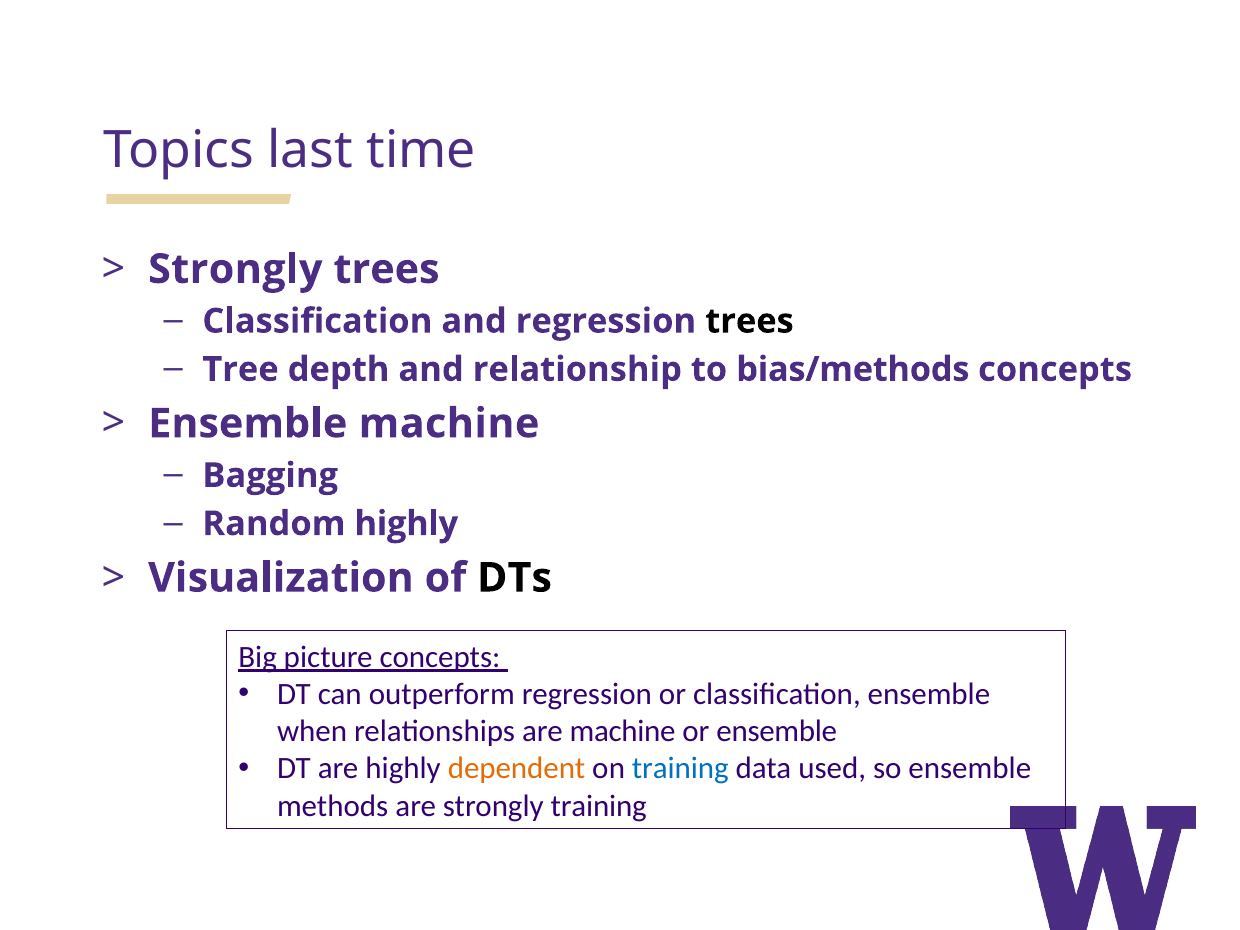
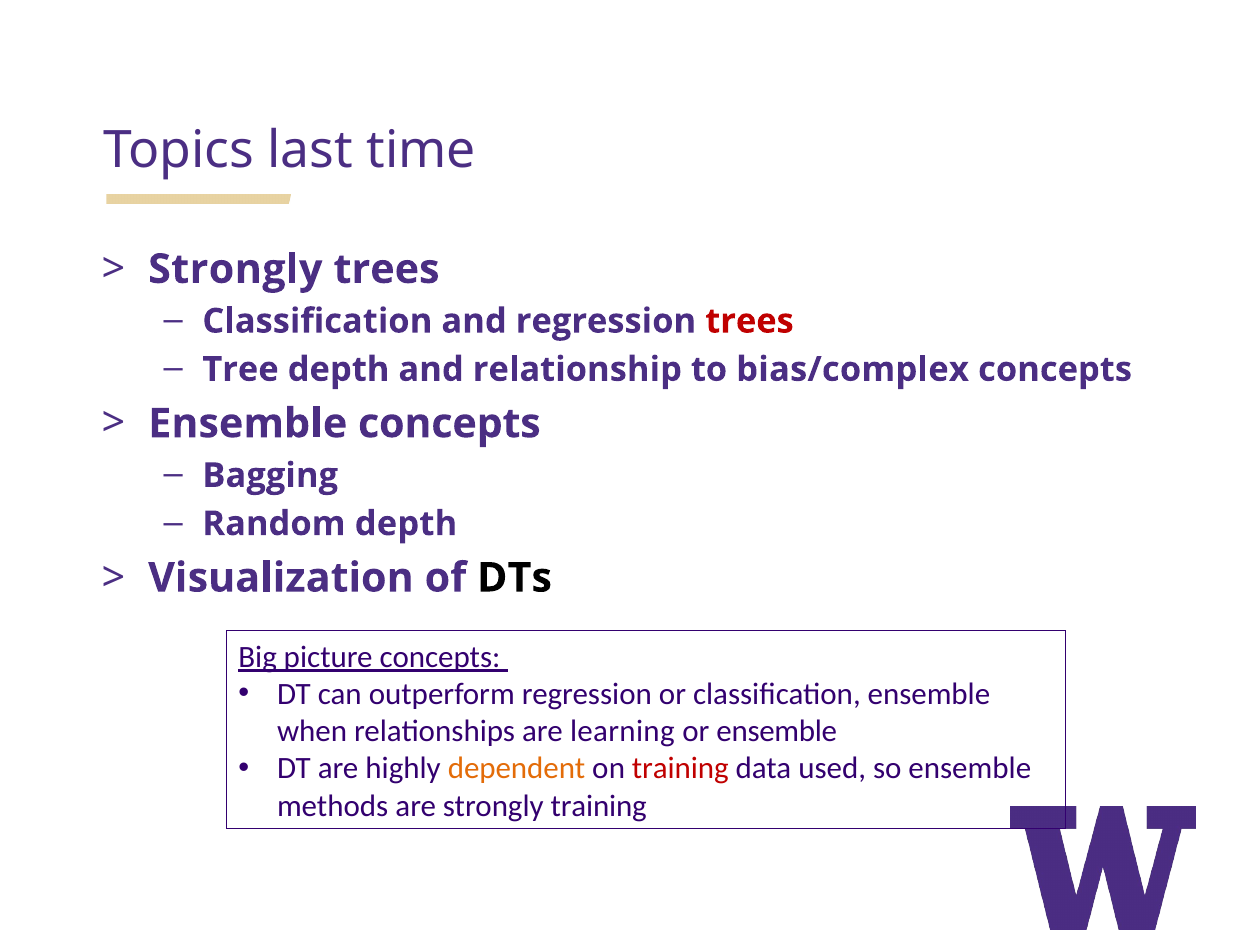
trees colour: black -> red (750, 321)
bias/methods: bias/methods -> bias/complex (853, 369)
Ensemble machine: machine -> concepts (449, 424)
Random highly: highly -> depth (406, 524)
are machine: machine -> learning (622, 732)
training colour: blue -> red (680, 769)
